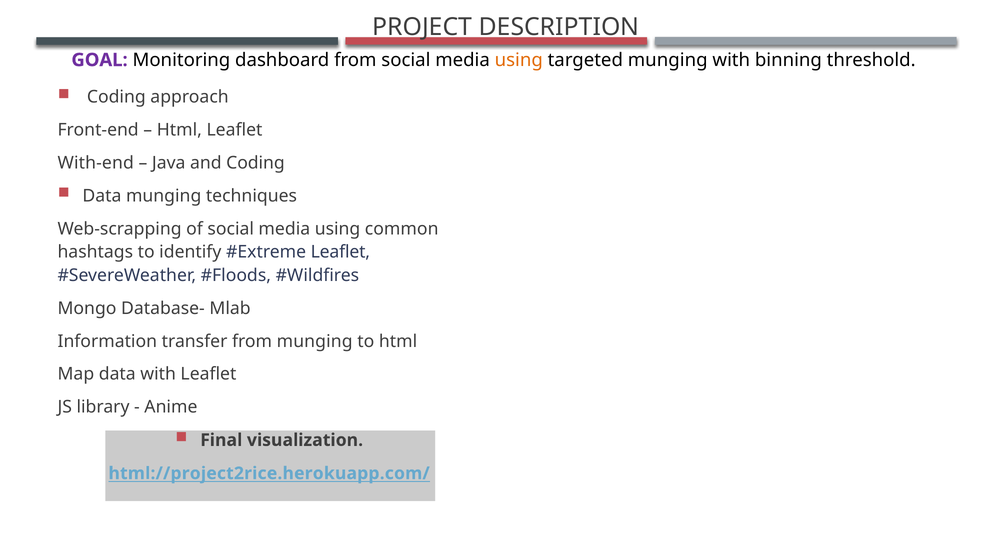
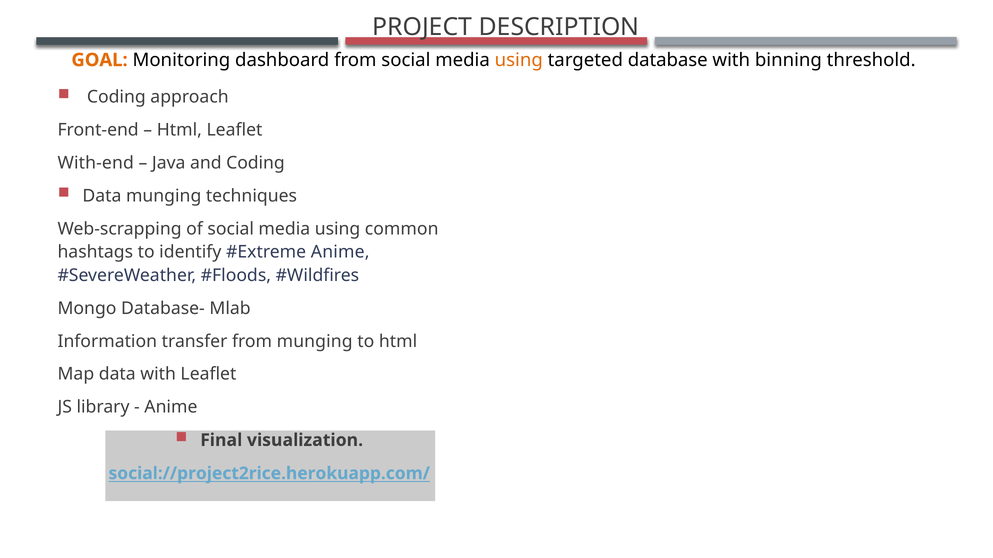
GOAL colour: purple -> orange (100, 60)
targeted munging: munging -> database (668, 60)
Leaflet: Leaflet -> Anime (340, 252)
html://project2rice.herokuapp.com/: html://project2rice.herokuapp.com/ -> social://project2rice.herokuapp.com/ (269, 474)
